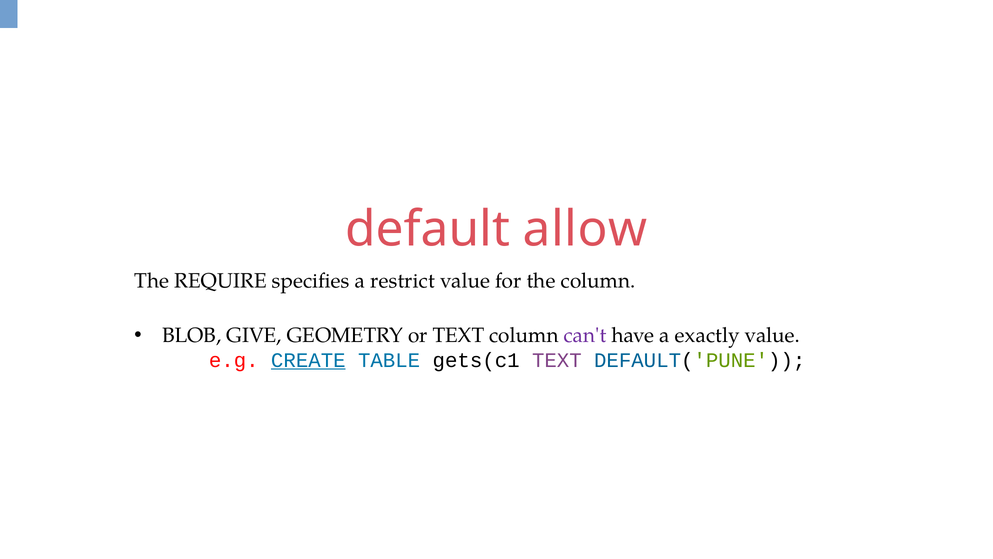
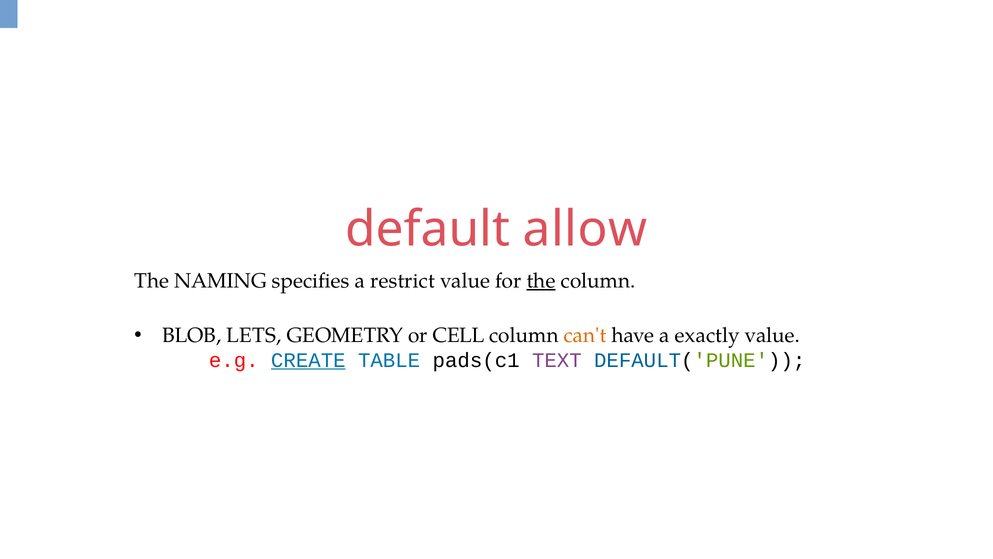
REQUIRE: REQUIRE -> NAMING (220, 281)
the underline: none -> present (541, 281)
GIVE: GIVE -> LETS (254, 335)
or TEXT: TEXT -> CELL (459, 335)
can't colour: purple -> orange (585, 335)
gets(c1: gets(c1 -> pads(c1 (476, 360)
